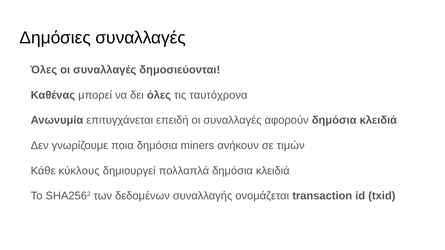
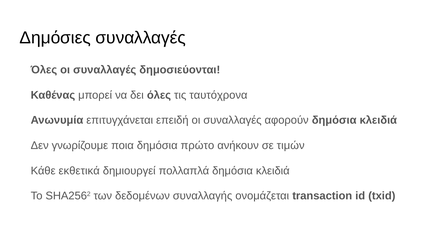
miners: miners -> πρώτο (197, 146)
κύκλους: κύκλους -> εκθετικά (79, 171)
